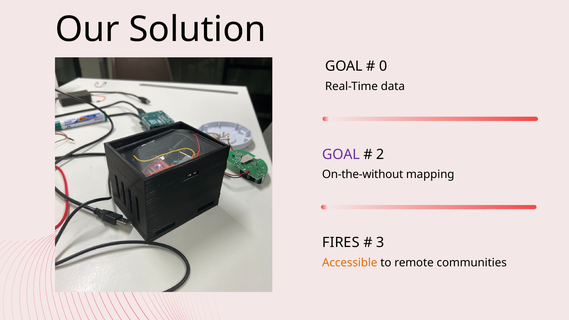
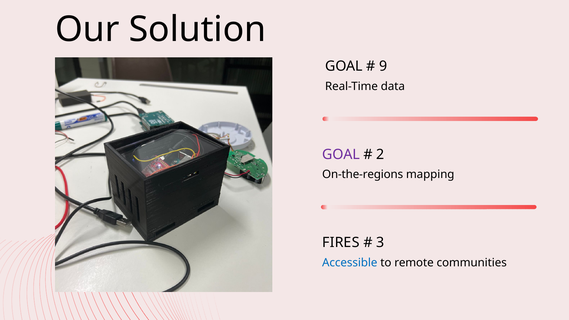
0: 0 -> 9 (383, 66)
On-the-without: On-the-without -> On-the-regions (363, 174)
Accessible colour: orange -> blue (350, 263)
